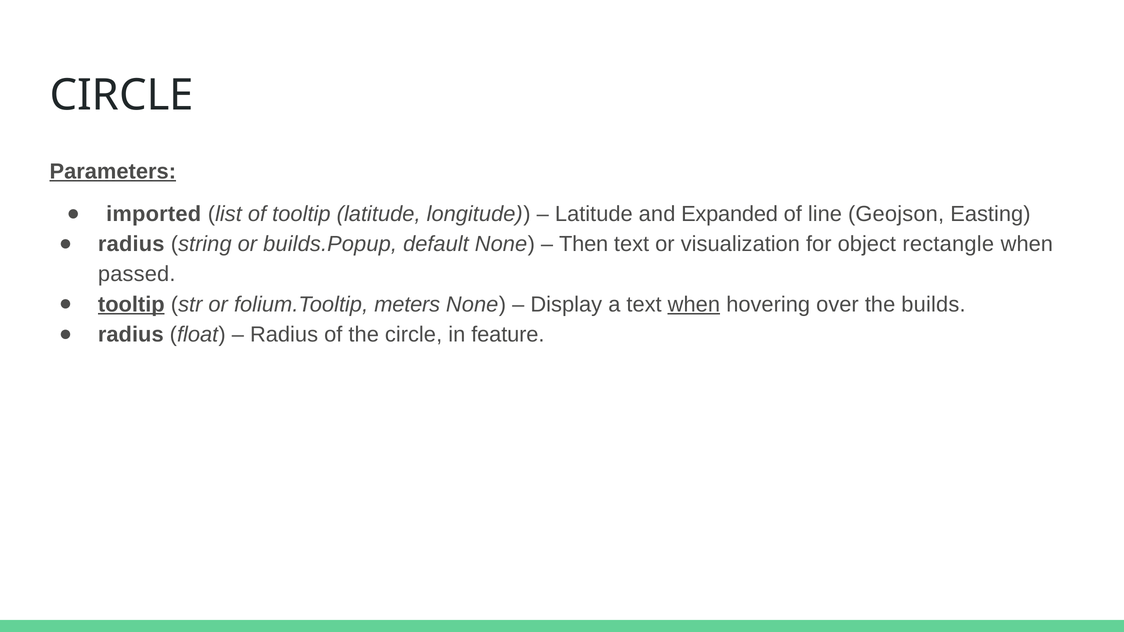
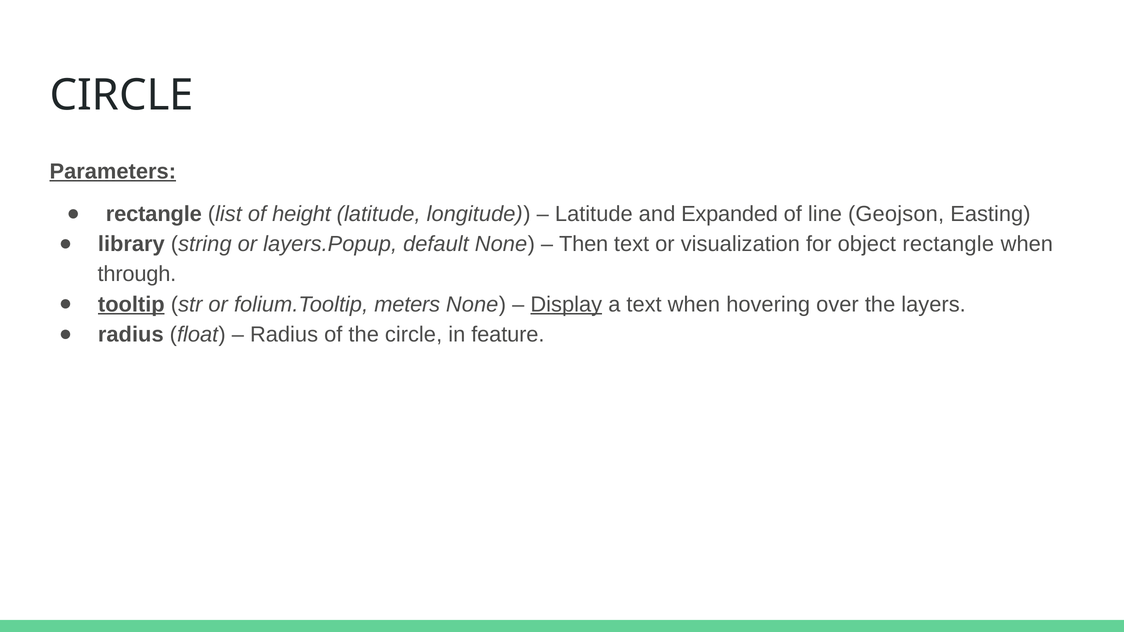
imported: imported -> rectangle (154, 214)
of tooltip: tooltip -> height (302, 214)
radius: radius -> library (131, 244)
builds.Popup: builds.Popup -> layers.Popup (330, 244)
passed: passed -> through (137, 274)
Display underline: none -> present (566, 304)
when underline: present -> none (694, 304)
builds: builds -> layers (934, 304)
